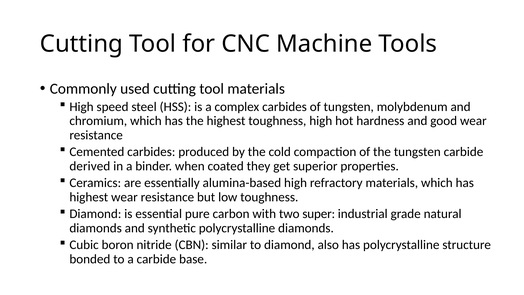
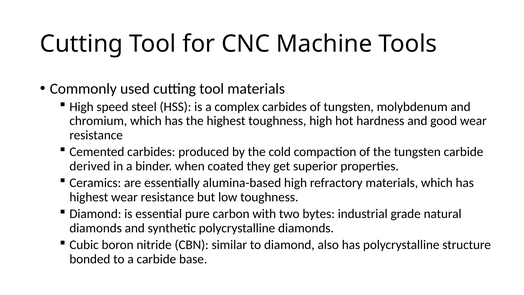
super: super -> bytes (319, 214)
